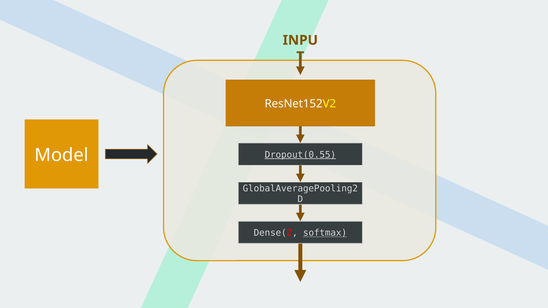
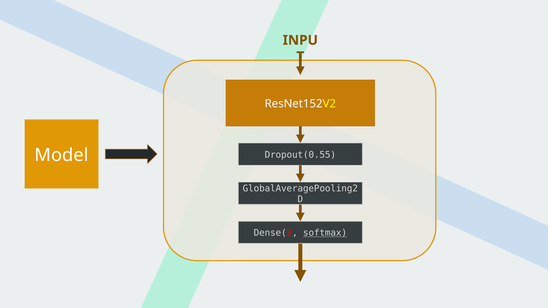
Dropout(0.55 underline: present -> none (300, 155)
